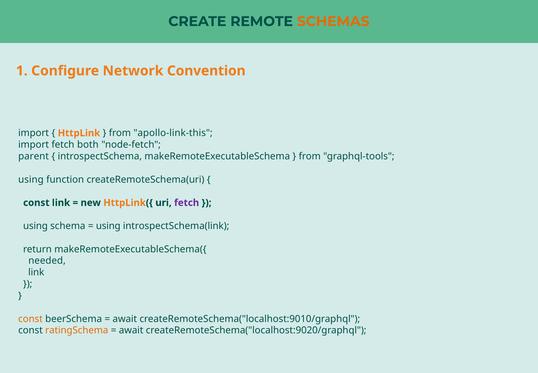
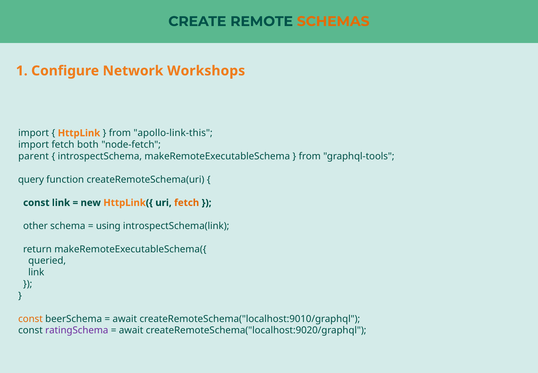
Convention: Convention -> Workshops (206, 71)
using: using -> query (31, 179)
fetch colour: purple -> orange (187, 202)
using: using -> other (35, 226)
needed: needed -> queried (47, 260)
ratingSchema colour: orange -> purple (77, 330)
